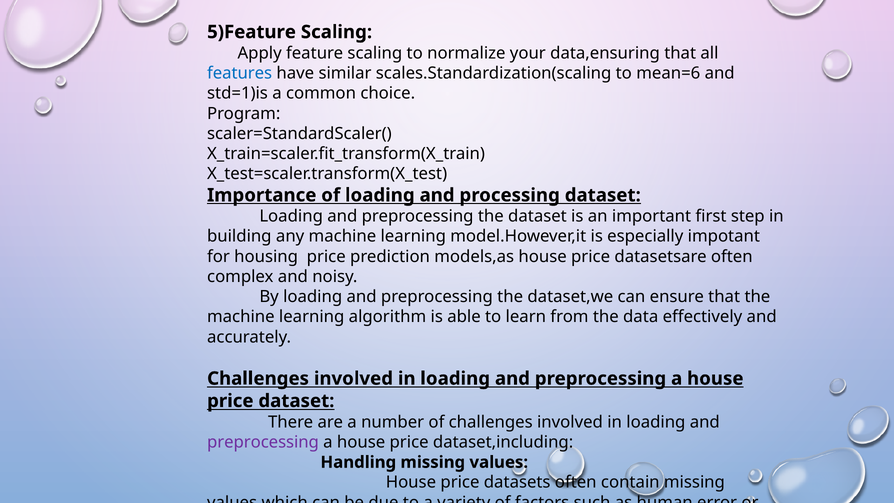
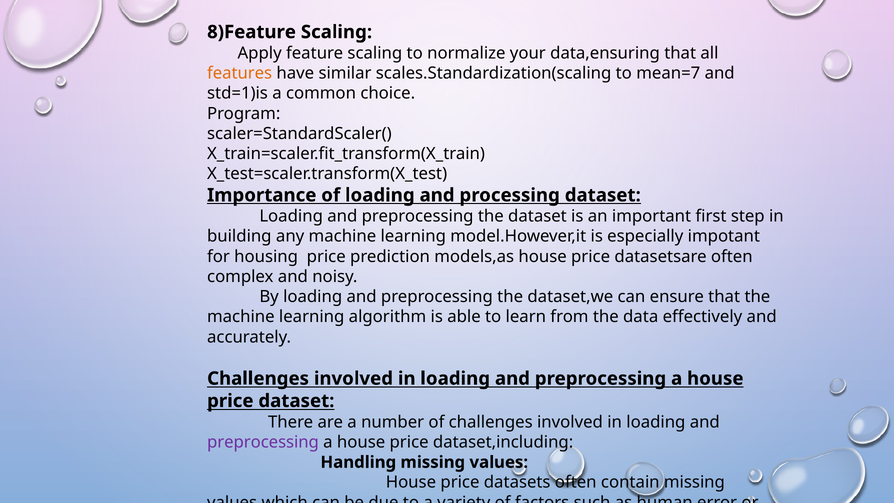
5)Feature: 5)Feature -> 8)Feature (252, 32)
features colour: blue -> orange (240, 73)
mean=6: mean=6 -> mean=7 (668, 73)
